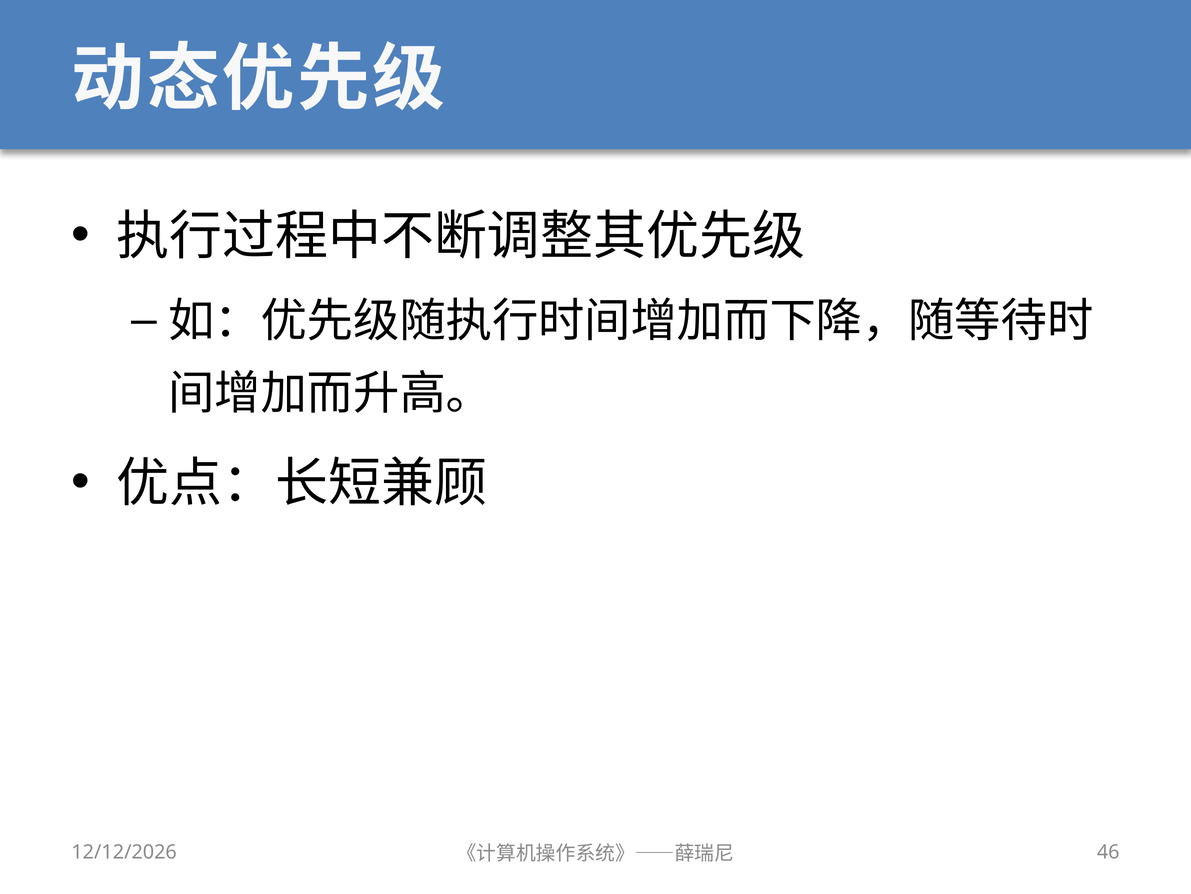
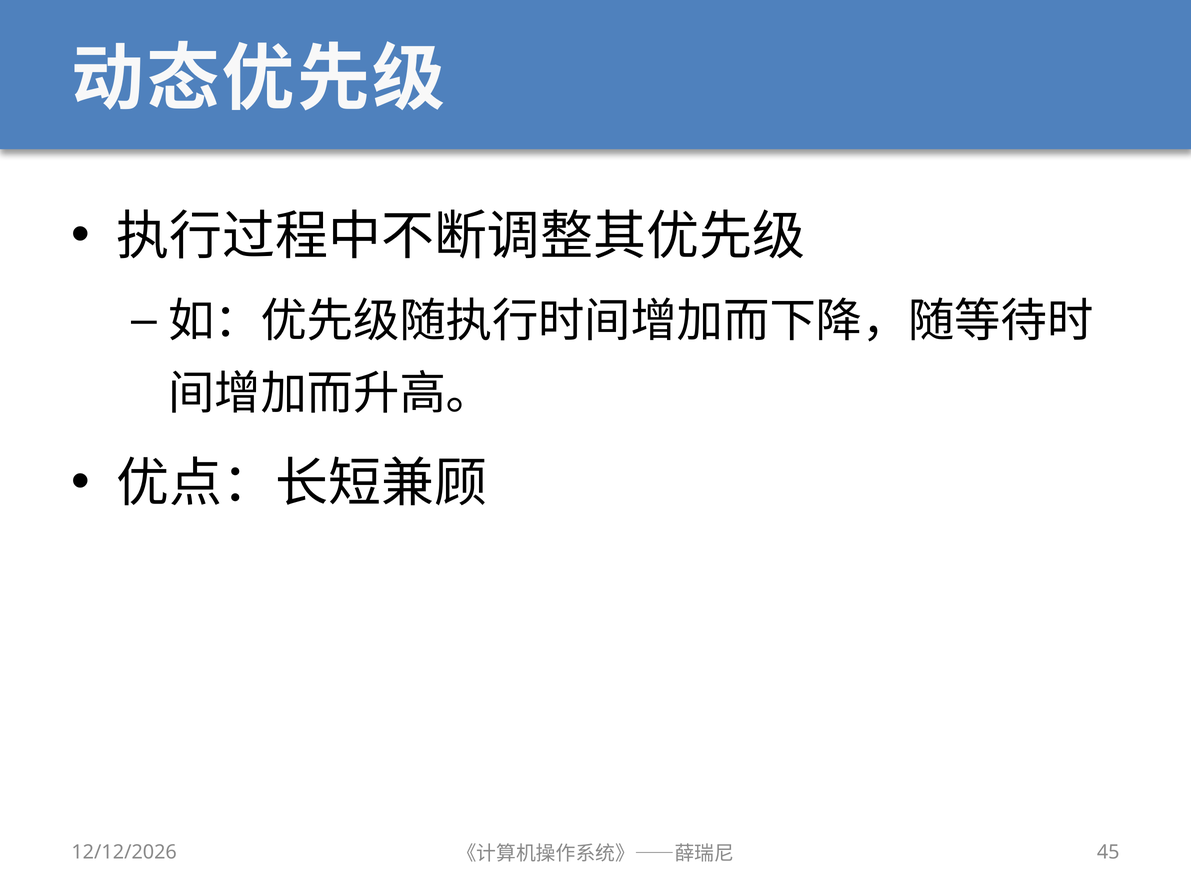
46: 46 -> 45 (1108, 851)
